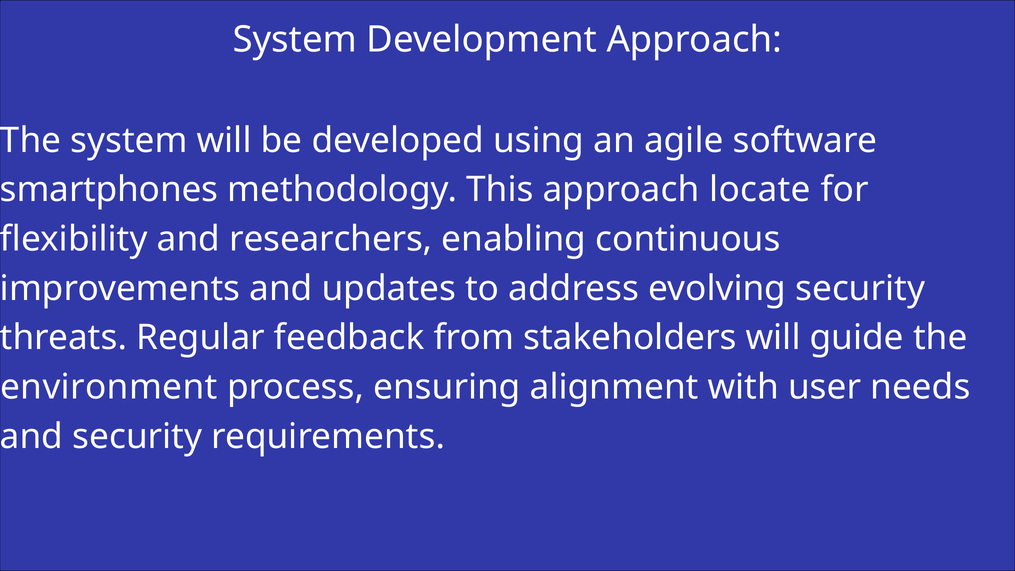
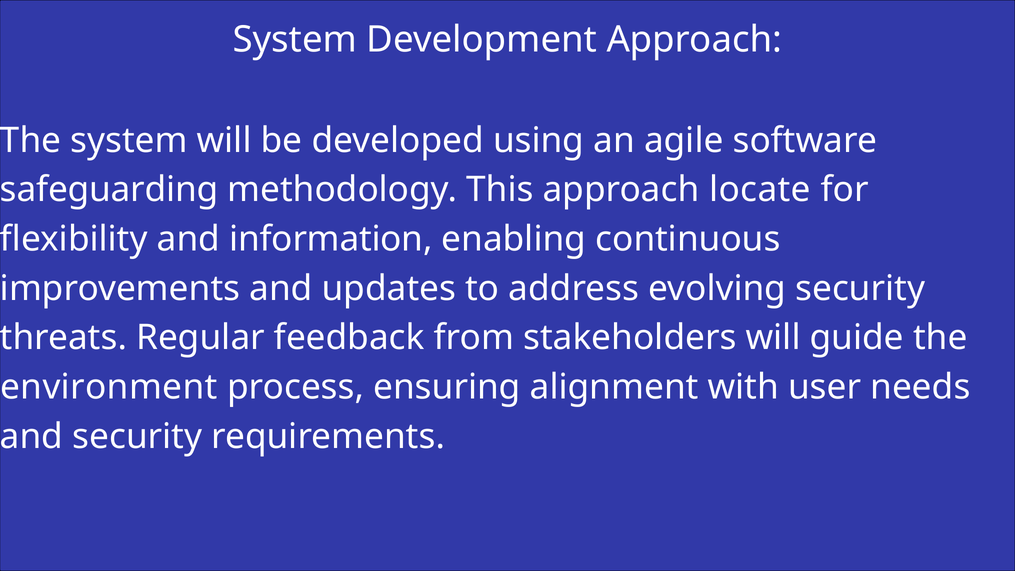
smartphones: smartphones -> safeguarding (109, 190)
researchers: researchers -> information (331, 239)
